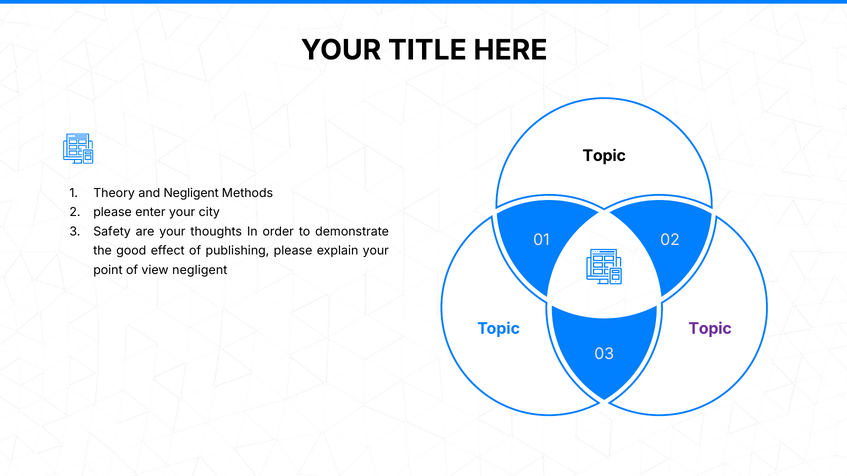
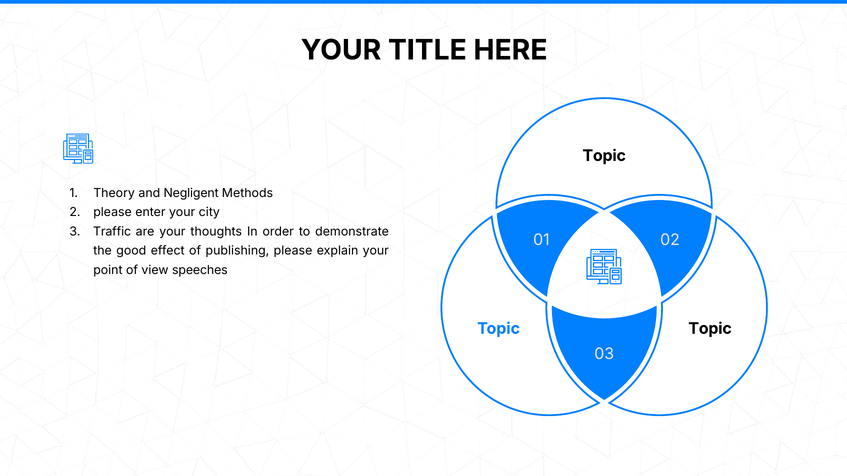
Safety: Safety -> Traffic (112, 232)
view negligent: negligent -> speeches (200, 270)
Topic colour: purple -> black (710, 329)
